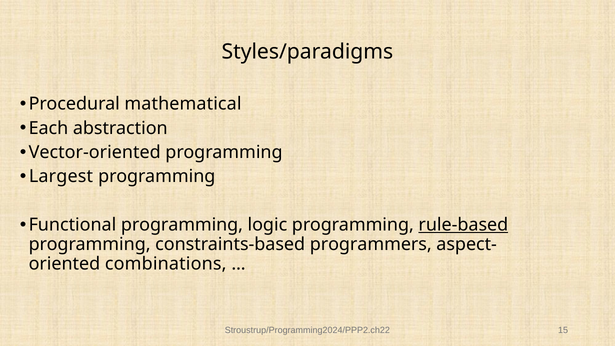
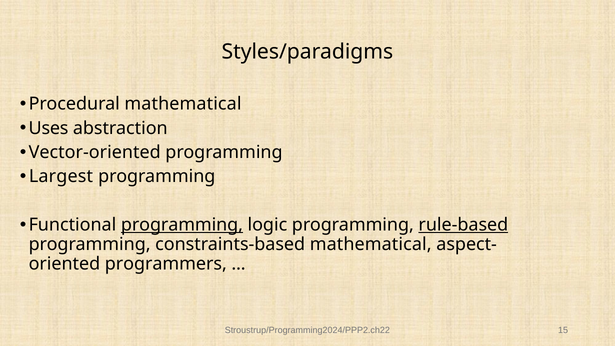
Each: Each -> Uses (49, 128)
programming underline: none -> present (182, 225)
constraints-based programmers: programmers -> mathematical (371, 244)
combinations: combinations -> programmers (166, 264)
